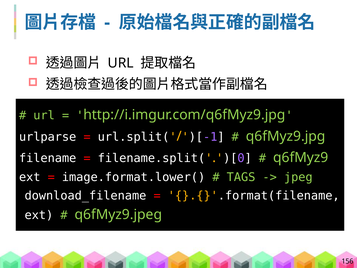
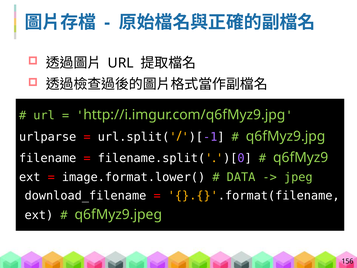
TAGS: TAGS -> DATA (241, 177)
